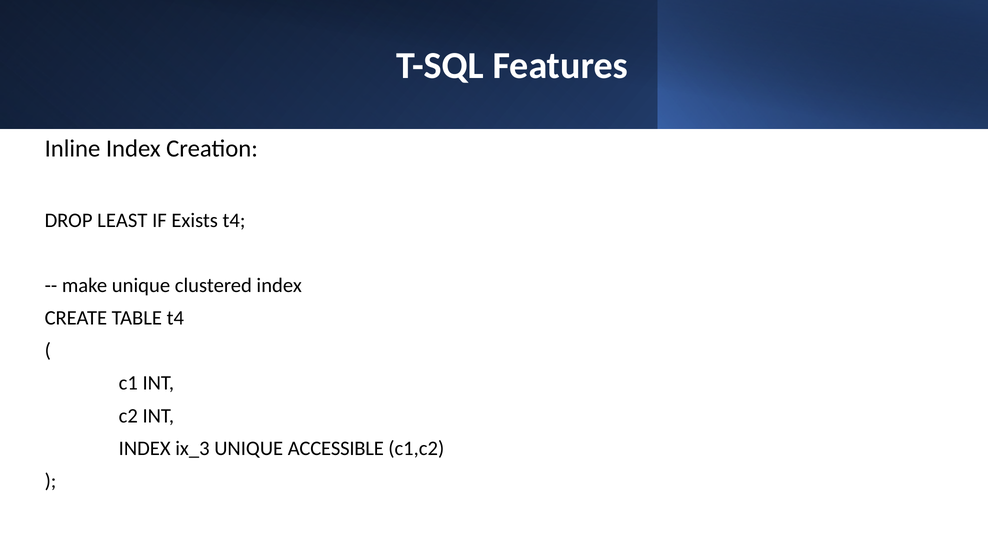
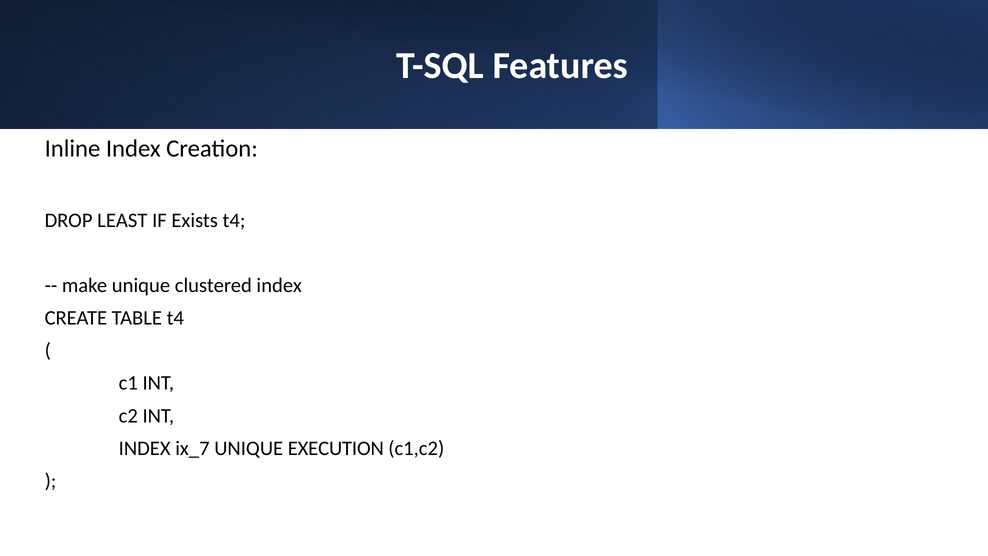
ix_3: ix_3 -> ix_7 (192, 448)
ACCESSIBLE: ACCESSIBLE -> EXECUTION (336, 448)
